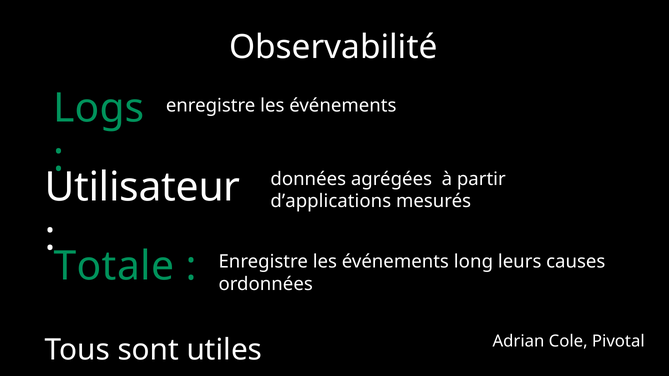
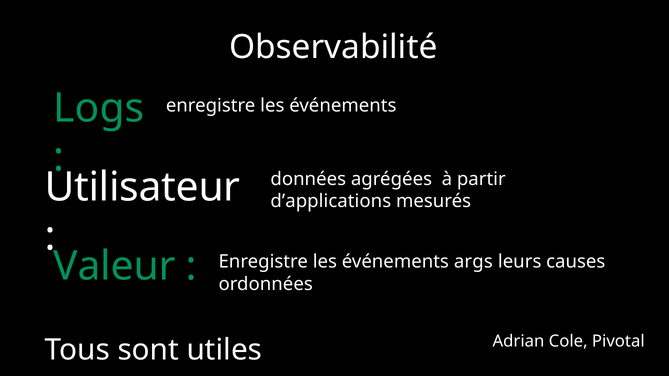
Totale: Totale -> Valeur (114, 266)
long: long -> args (473, 262)
